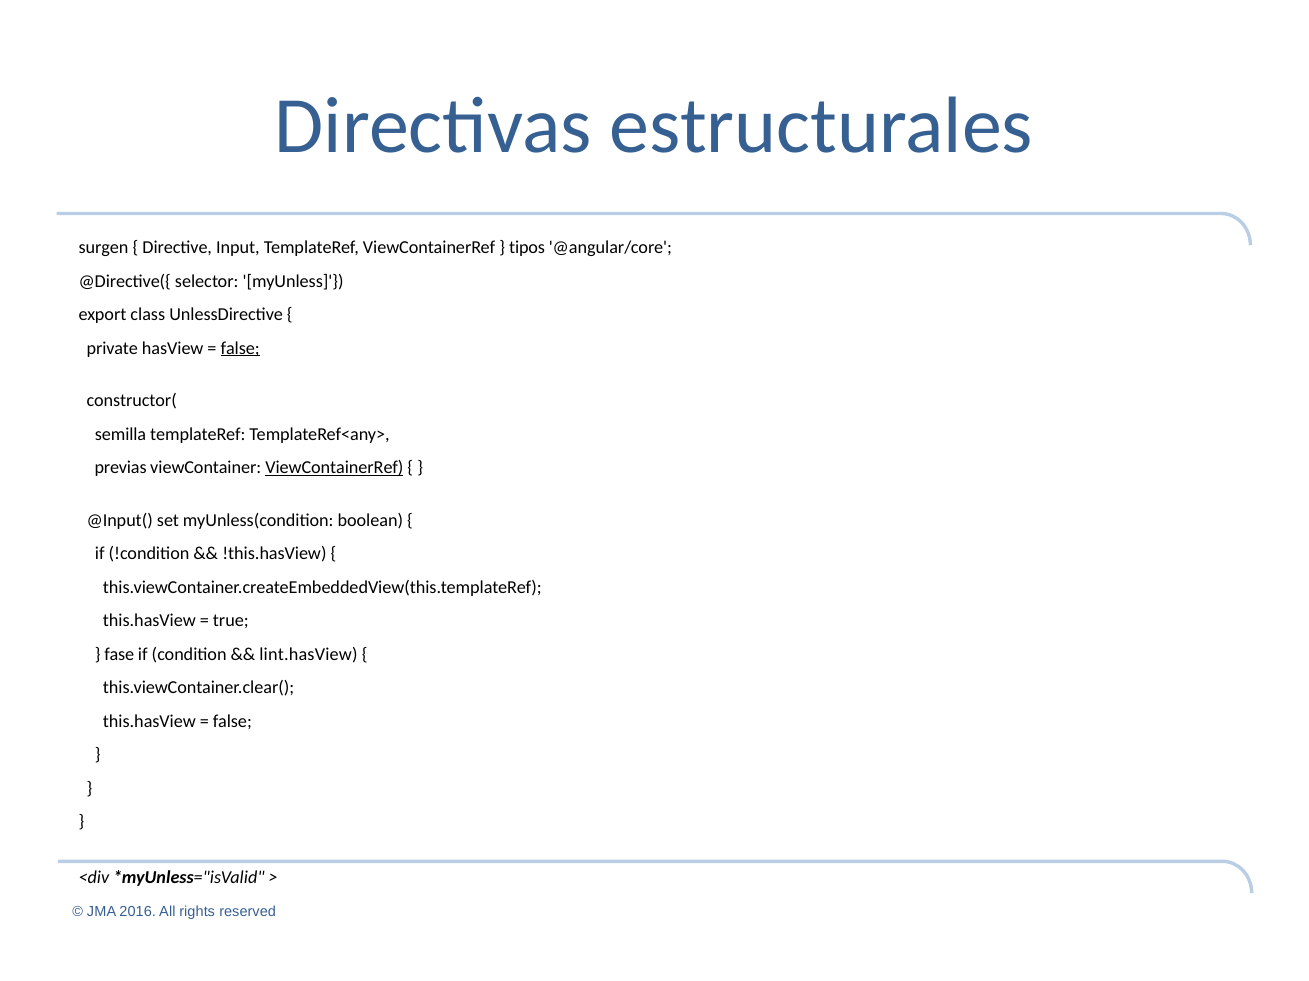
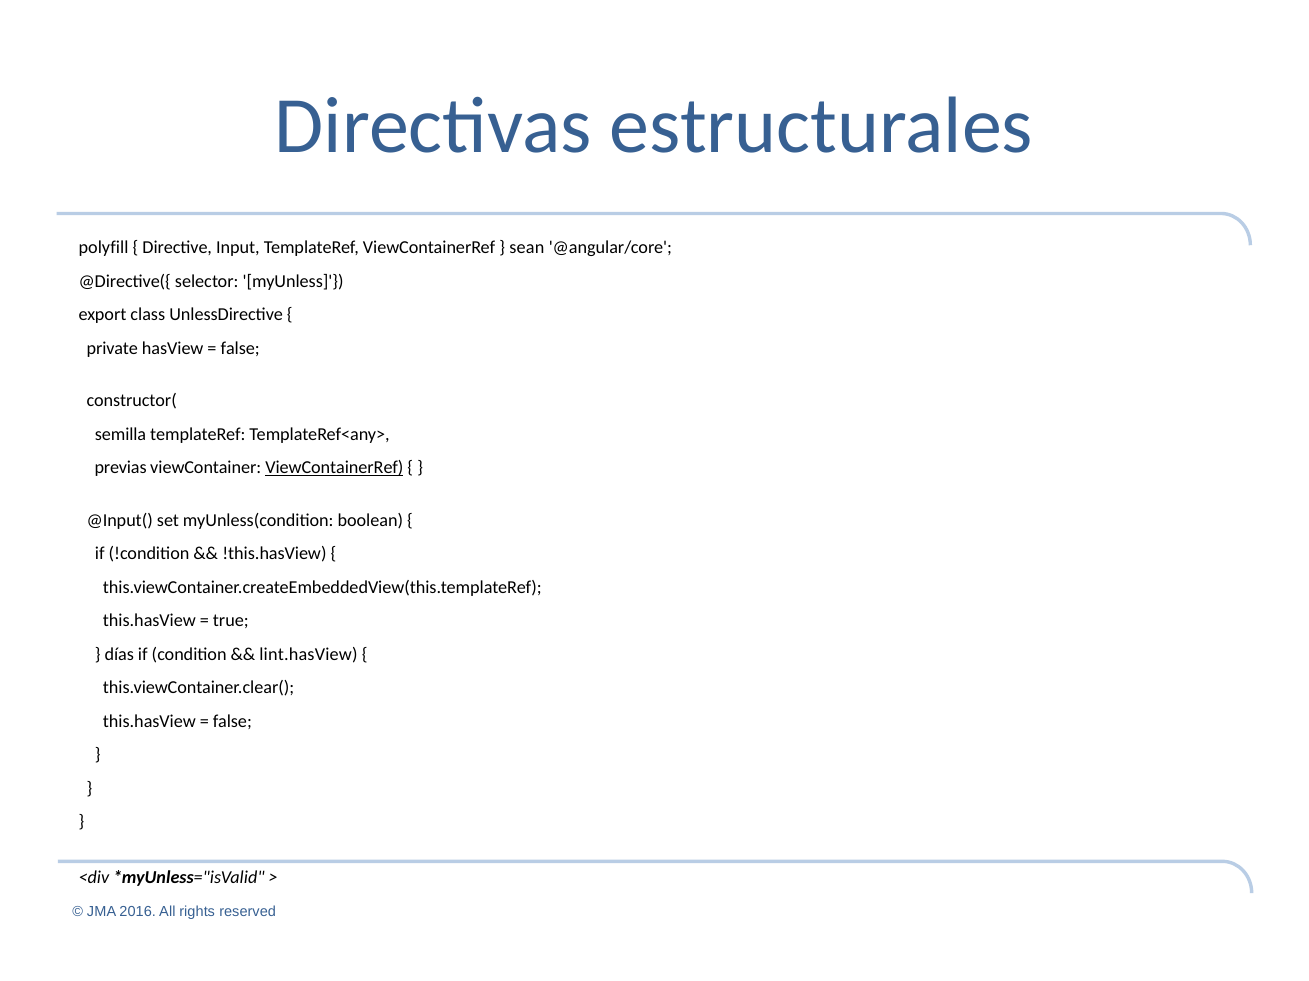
surgen: surgen -> polyfill (103, 248)
tipos: tipos -> sean (527, 248)
false underline: present -> none (240, 348)
fase: fase -> días (119, 655)
